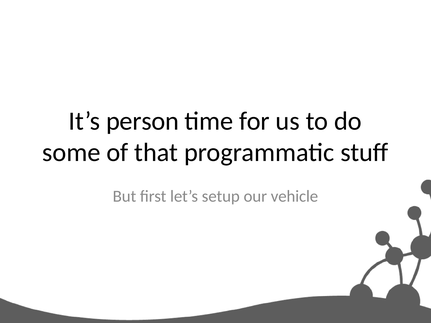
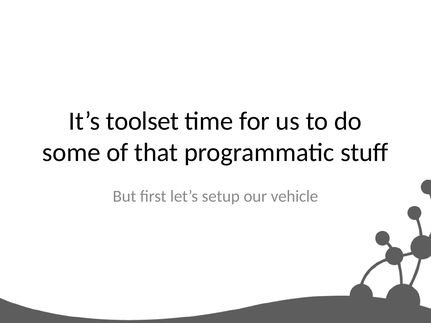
person: person -> toolset (142, 121)
